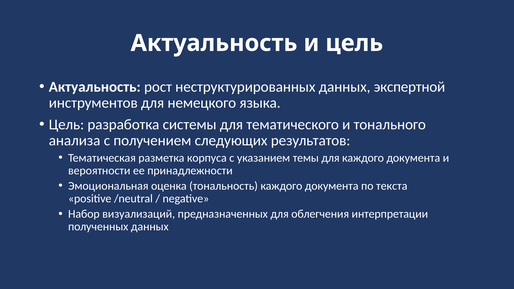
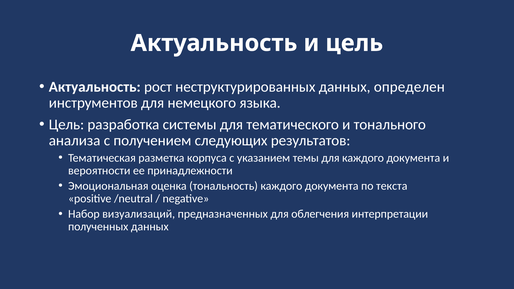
экспертной: экспертной -> определен (409, 87)
